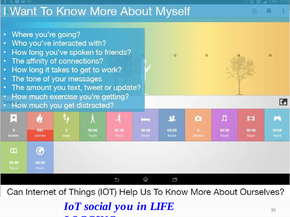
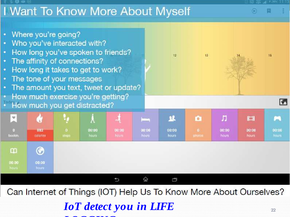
social: social -> detect (98, 207)
